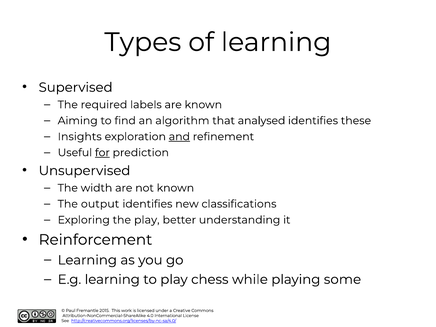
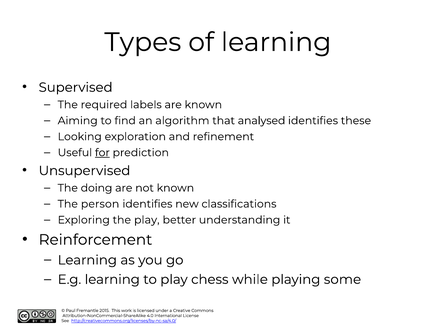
Insights: Insights -> Looking (80, 137)
and underline: present -> none (179, 137)
width: width -> doing (97, 188)
output: output -> person (100, 204)
